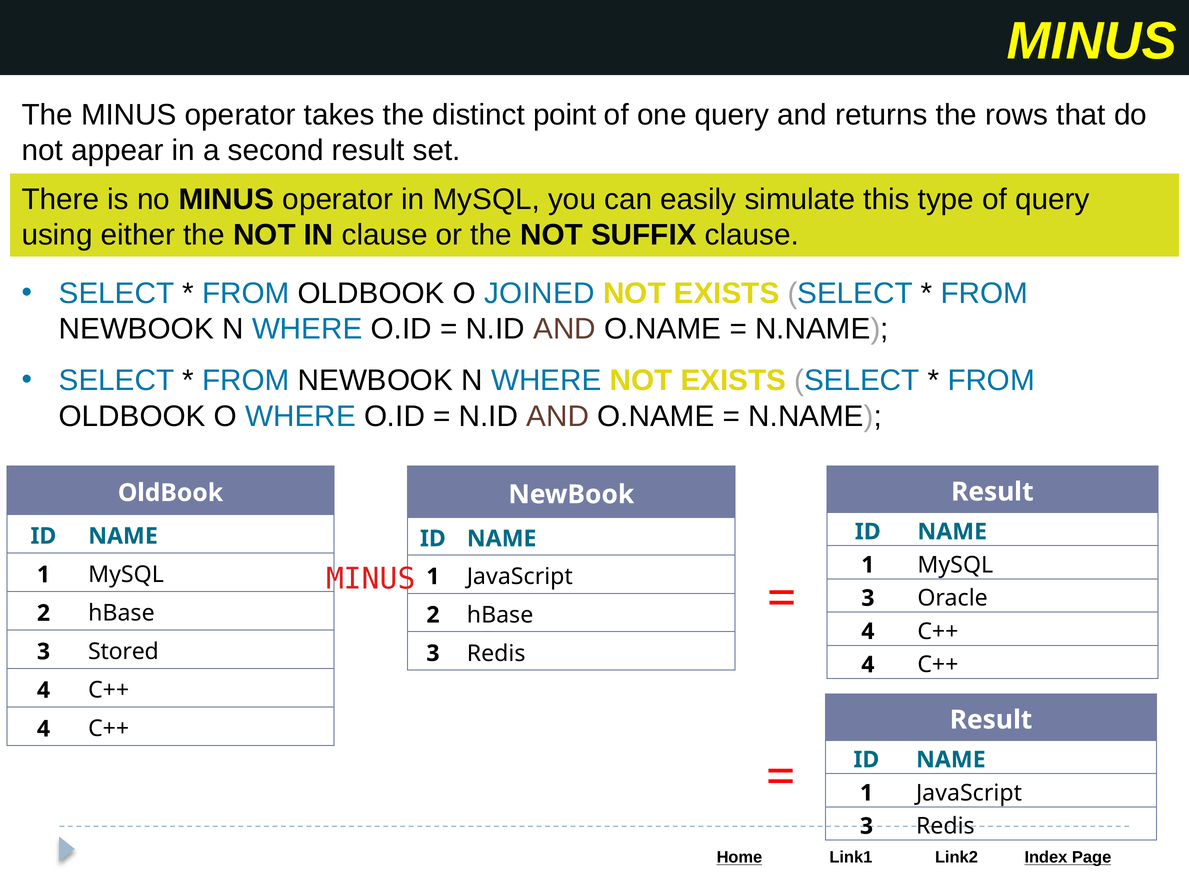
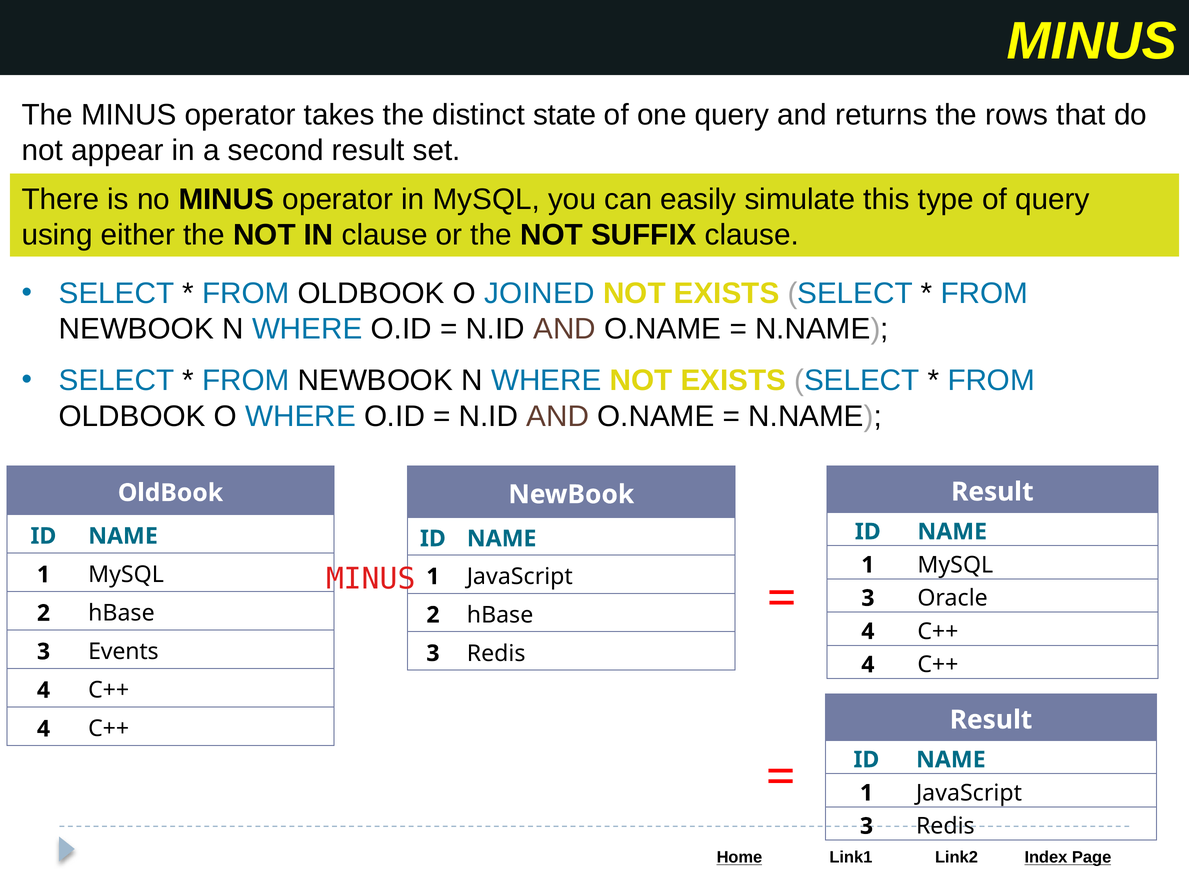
point: point -> state (565, 115)
Stored: Stored -> Events (123, 652)
